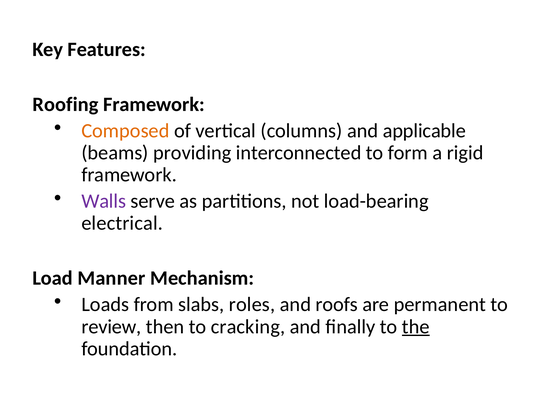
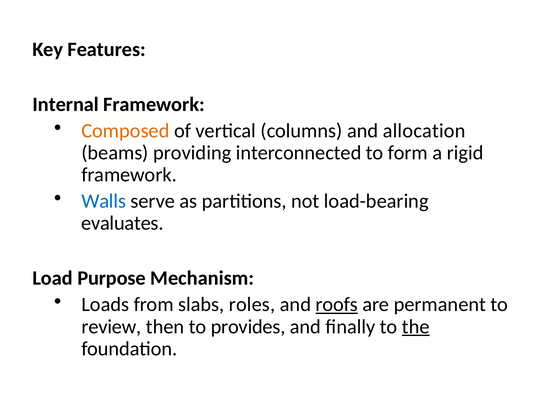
Roofing: Roofing -> Internal (66, 105)
applicable: applicable -> allocation (424, 131)
Walls colour: purple -> blue (104, 201)
electrical: electrical -> evaluates (122, 223)
Manner: Manner -> Purpose (112, 278)
roofs underline: none -> present (337, 305)
cracking: cracking -> provides (248, 327)
